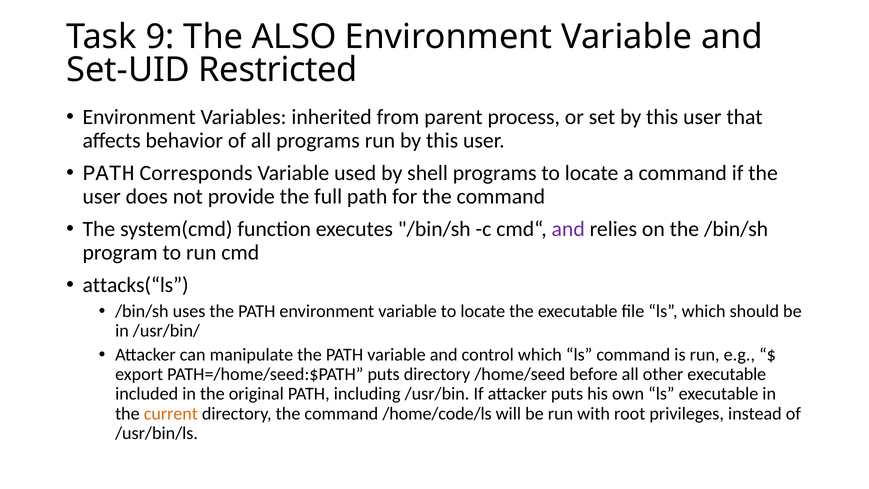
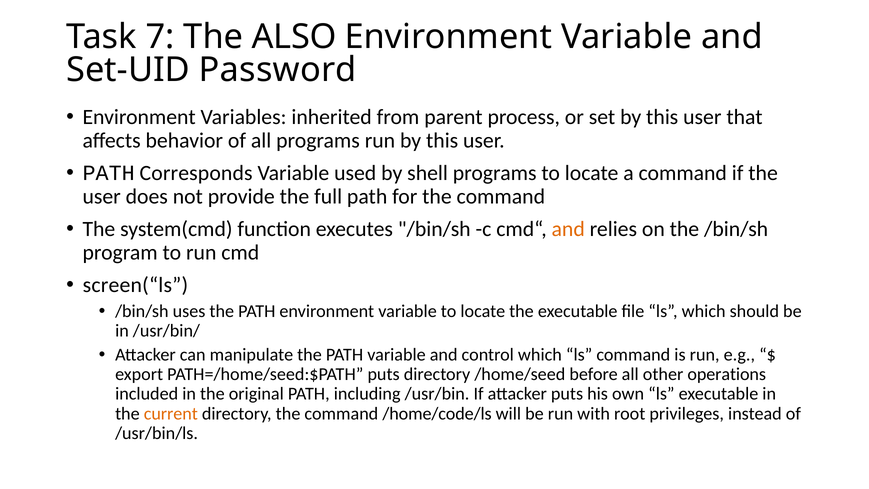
9: 9 -> 7 (160, 37)
Restricted: Restricted -> Password (278, 70)
and colour: purple -> orange (568, 229)
attacks(“ls: attacks(“ls -> screen(“ls (135, 285)
other executable: executable -> operations (727, 374)
